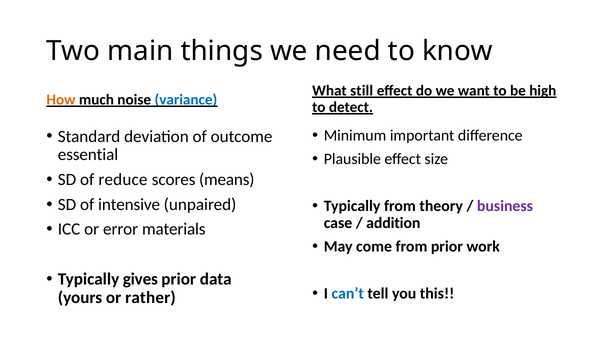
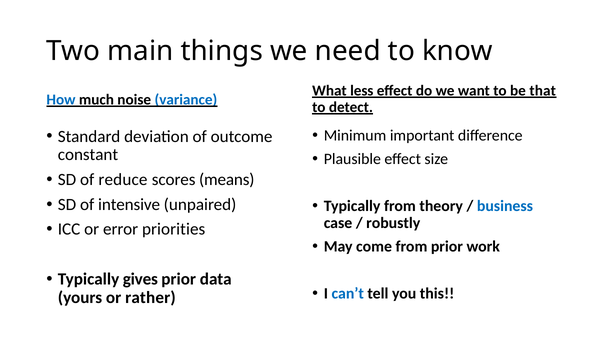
still: still -> less (362, 91)
high: high -> that (543, 91)
How colour: orange -> blue (61, 100)
essential: essential -> constant (88, 155)
business colour: purple -> blue (505, 206)
addition: addition -> robustly (393, 223)
materials: materials -> priorities (174, 229)
